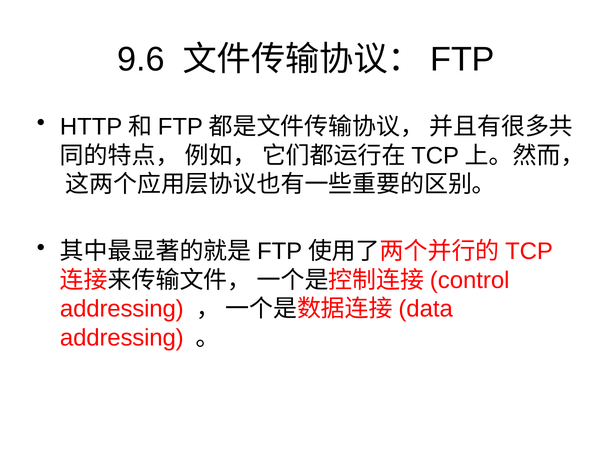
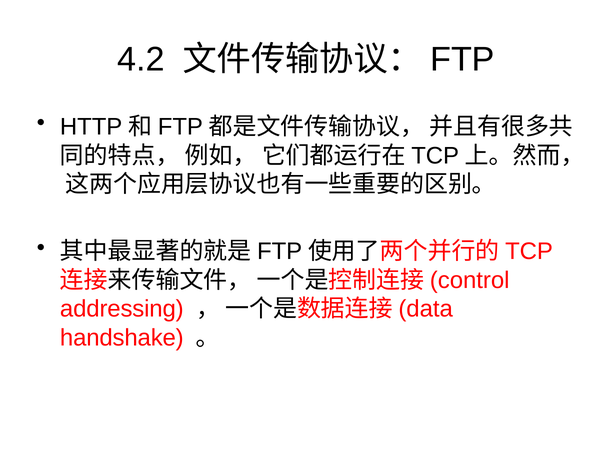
9.6: 9.6 -> 4.2 (141, 59)
addressing: addressing -> handshake (122, 338)
